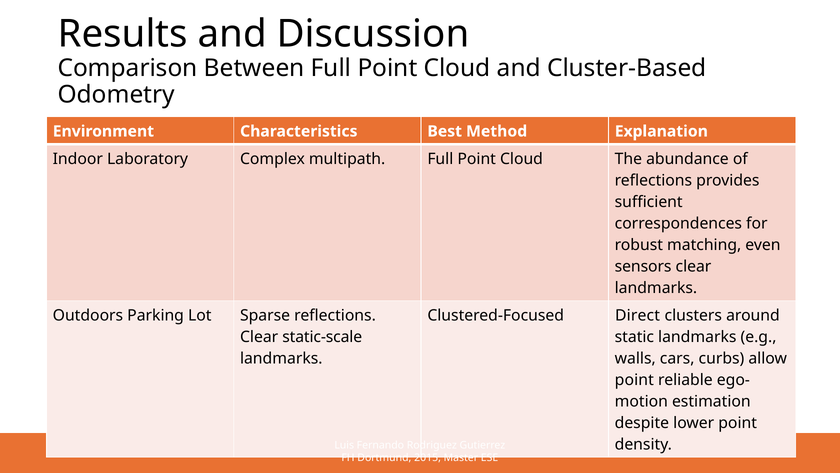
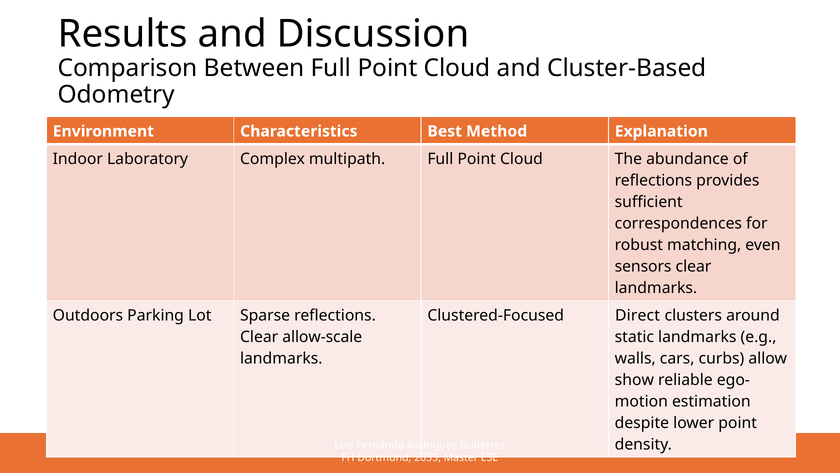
static-scale: static-scale -> allow-scale (322, 337)
point: point -> show (634, 380)
2015: 2015 -> 2055 (428, 457)
